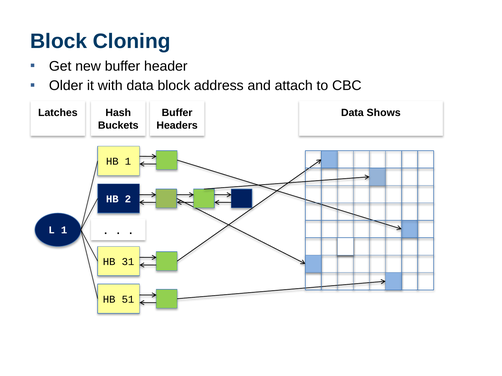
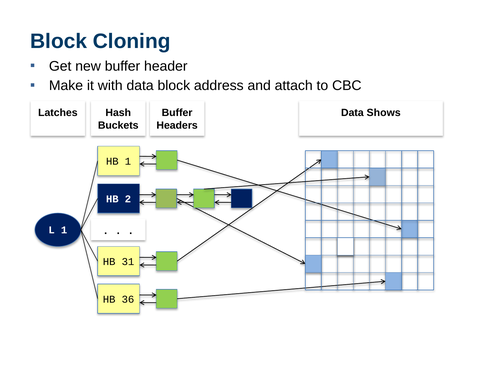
Older: Older -> Make (66, 86)
51: 51 -> 36 (128, 300)
